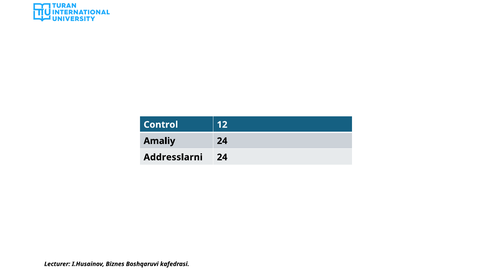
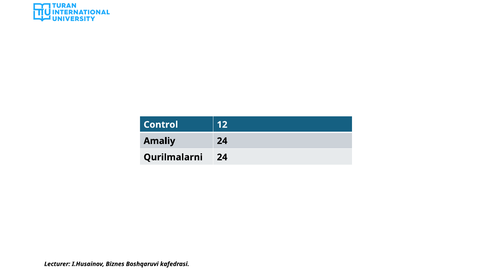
Addresslarni: Addresslarni -> Qurilmalarni (173, 157)
